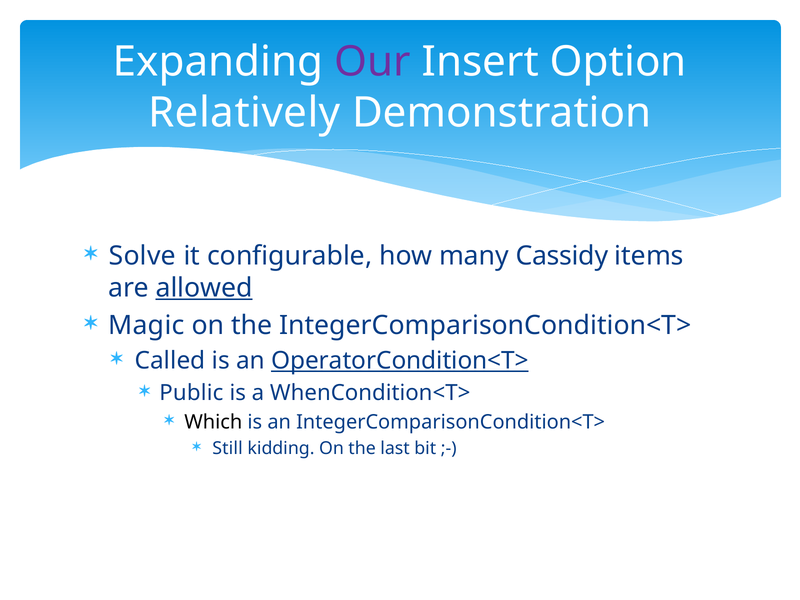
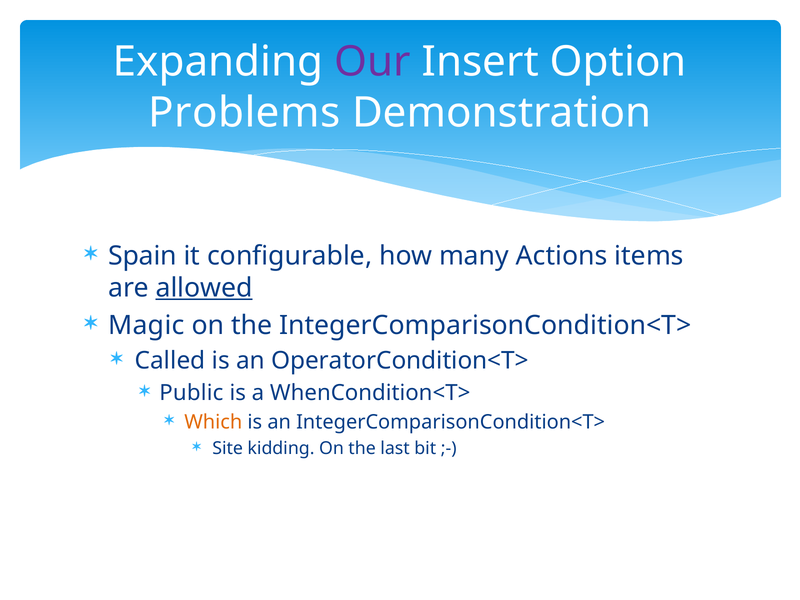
Relatively: Relatively -> Problems (244, 113)
Solve: Solve -> Spain (143, 256)
Cassidy: Cassidy -> Actions (562, 256)
OperatorCondition<T> underline: present -> none (400, 361)
Which colour: black -> orange (213, 422)
Still: Still -> Site (228, 448)
